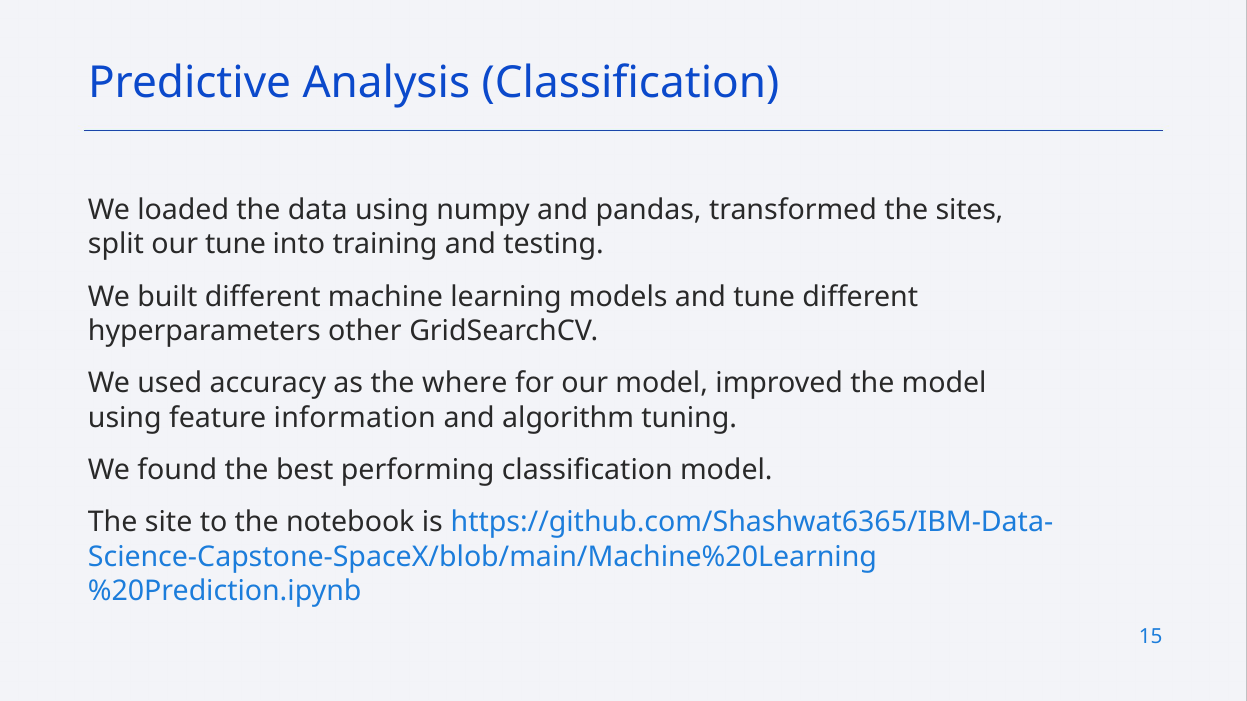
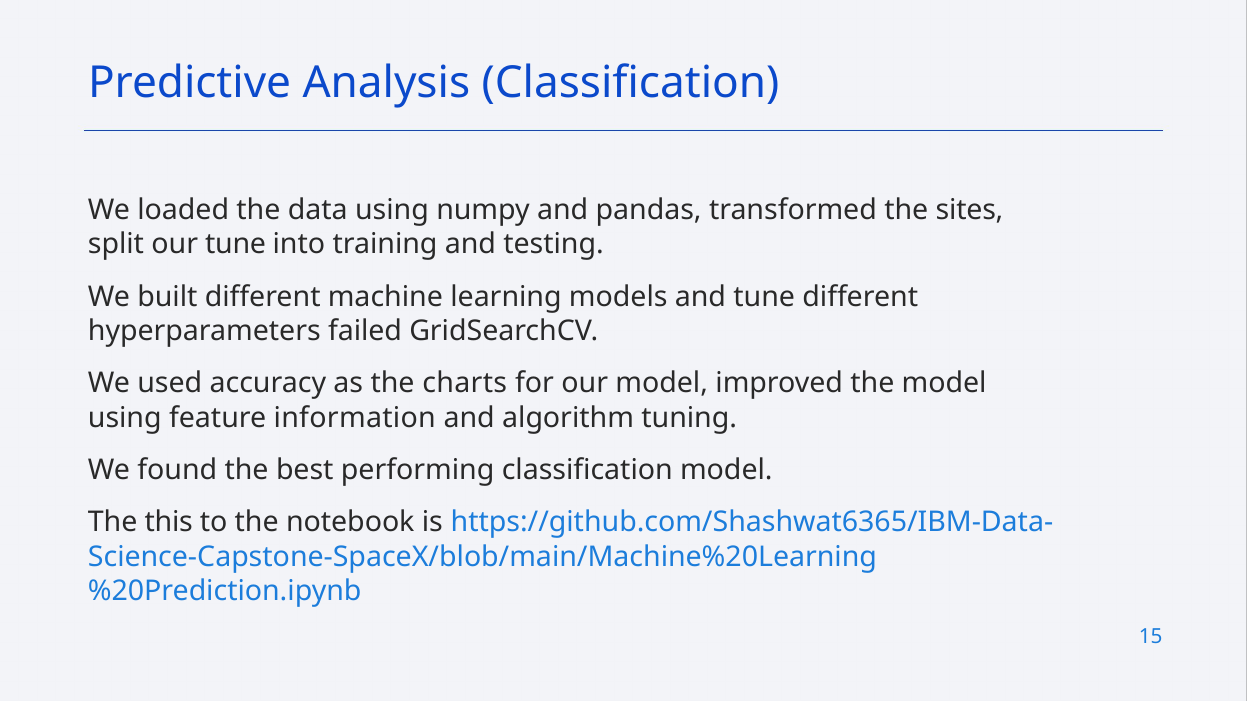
other: other -> failed (365, 331)
where: where -> charts (465, 384)
site: site -> this (169, 523)
